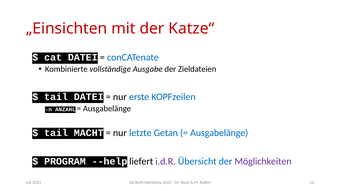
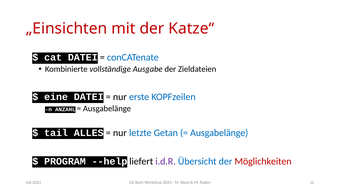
tail: tail -> eine (56, 97)
MACHT: MACHT -> ALLES (89, 133)
Möglichkeiten colour: purple -> red (263, 161)
